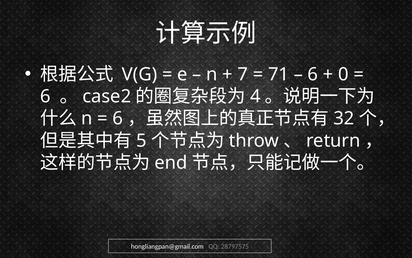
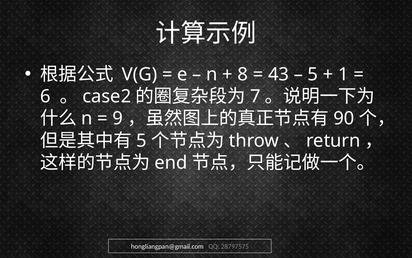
7: 7 -> 8 (243, 74)
71: 71 -> 43 (279, 74)
6: 6 -> 5 (313, 74)
0: 0 -> 1 (343, 74)
4: 4 -> 7 (255, 96)
6: 6 -> 9 (118, 118)
32: 32 -> 90 (344, 118)
